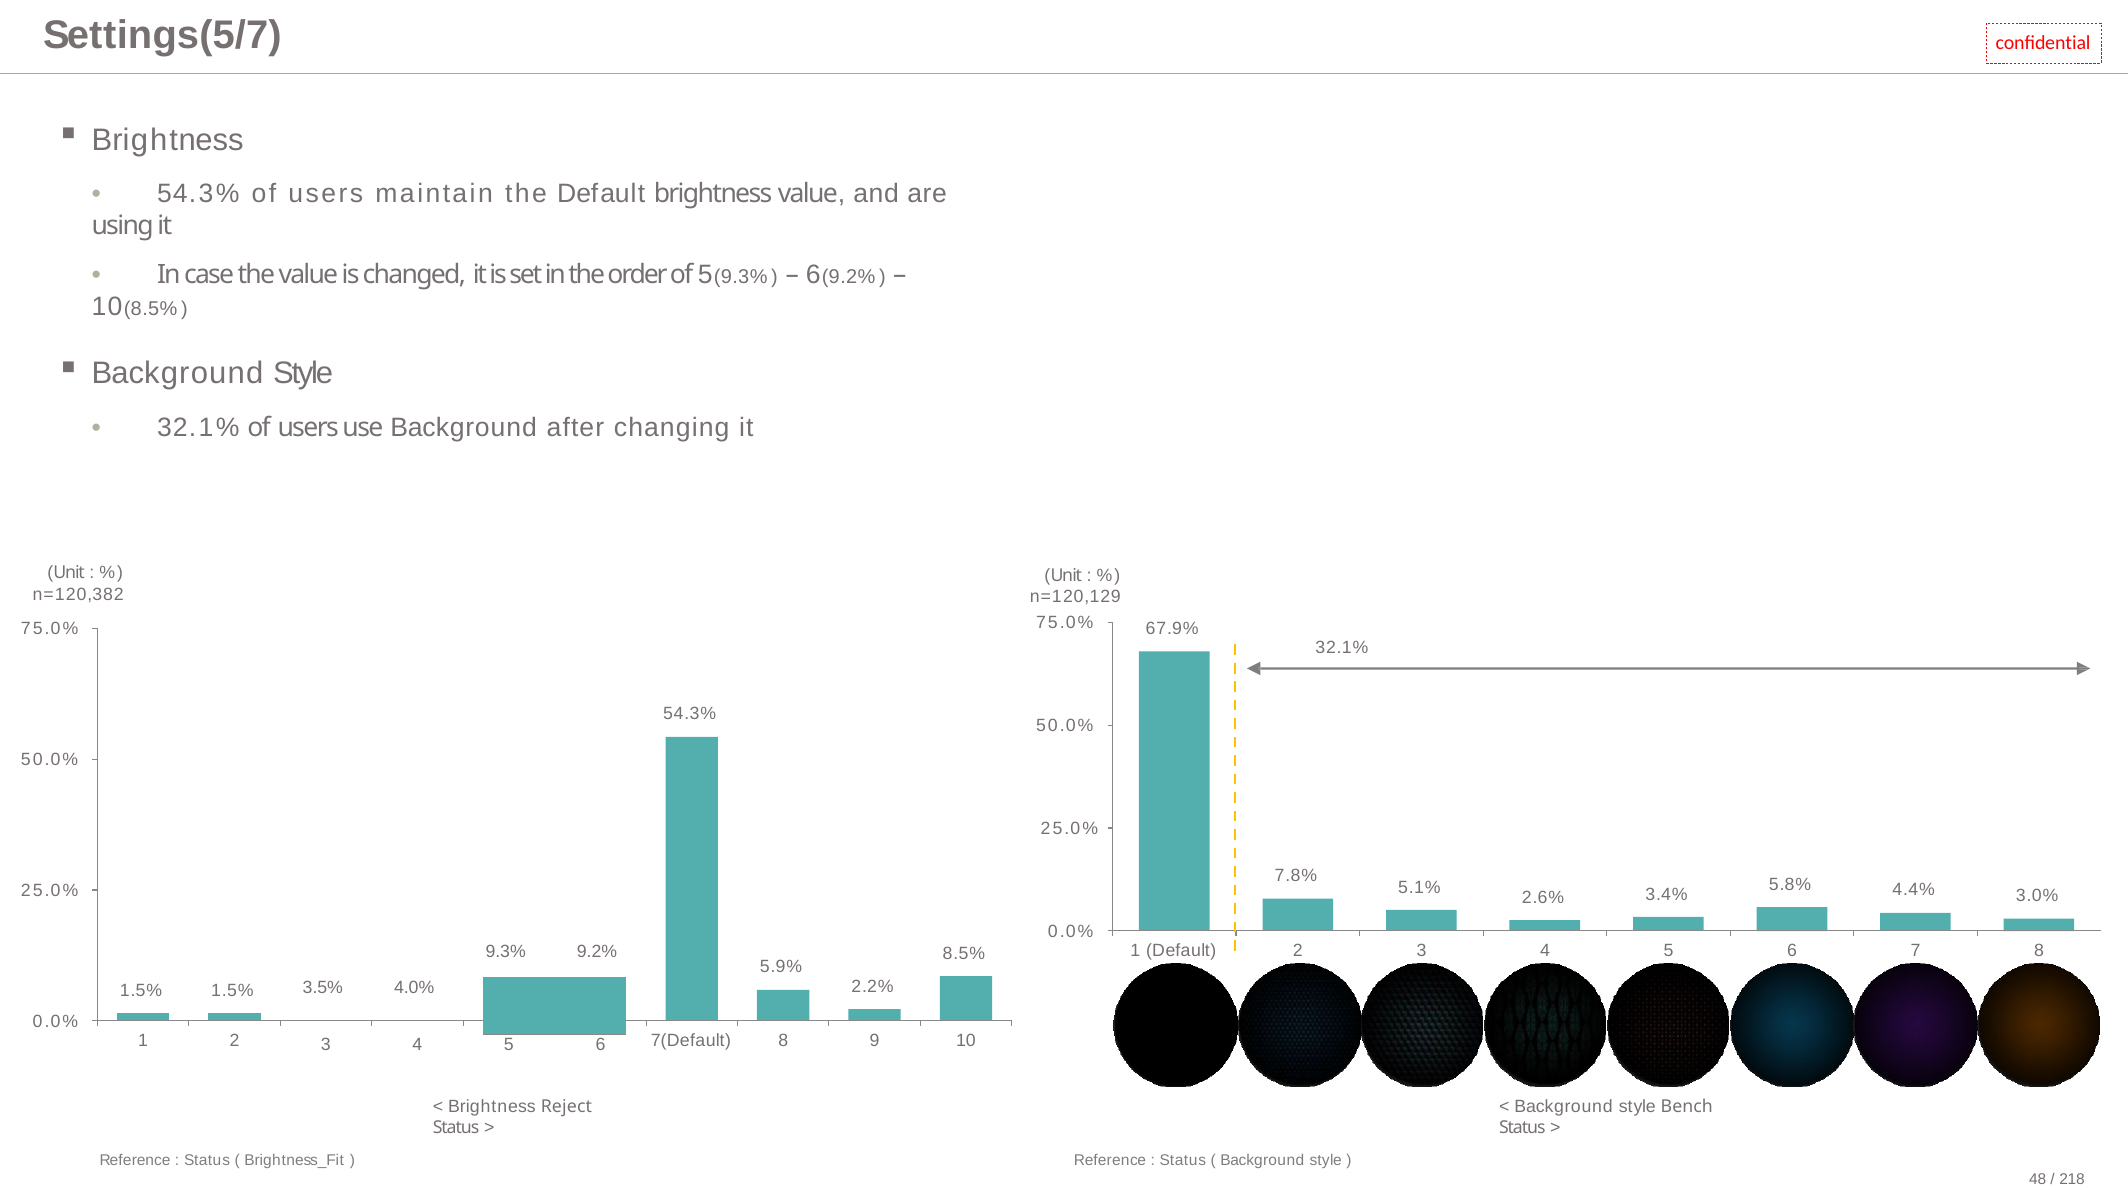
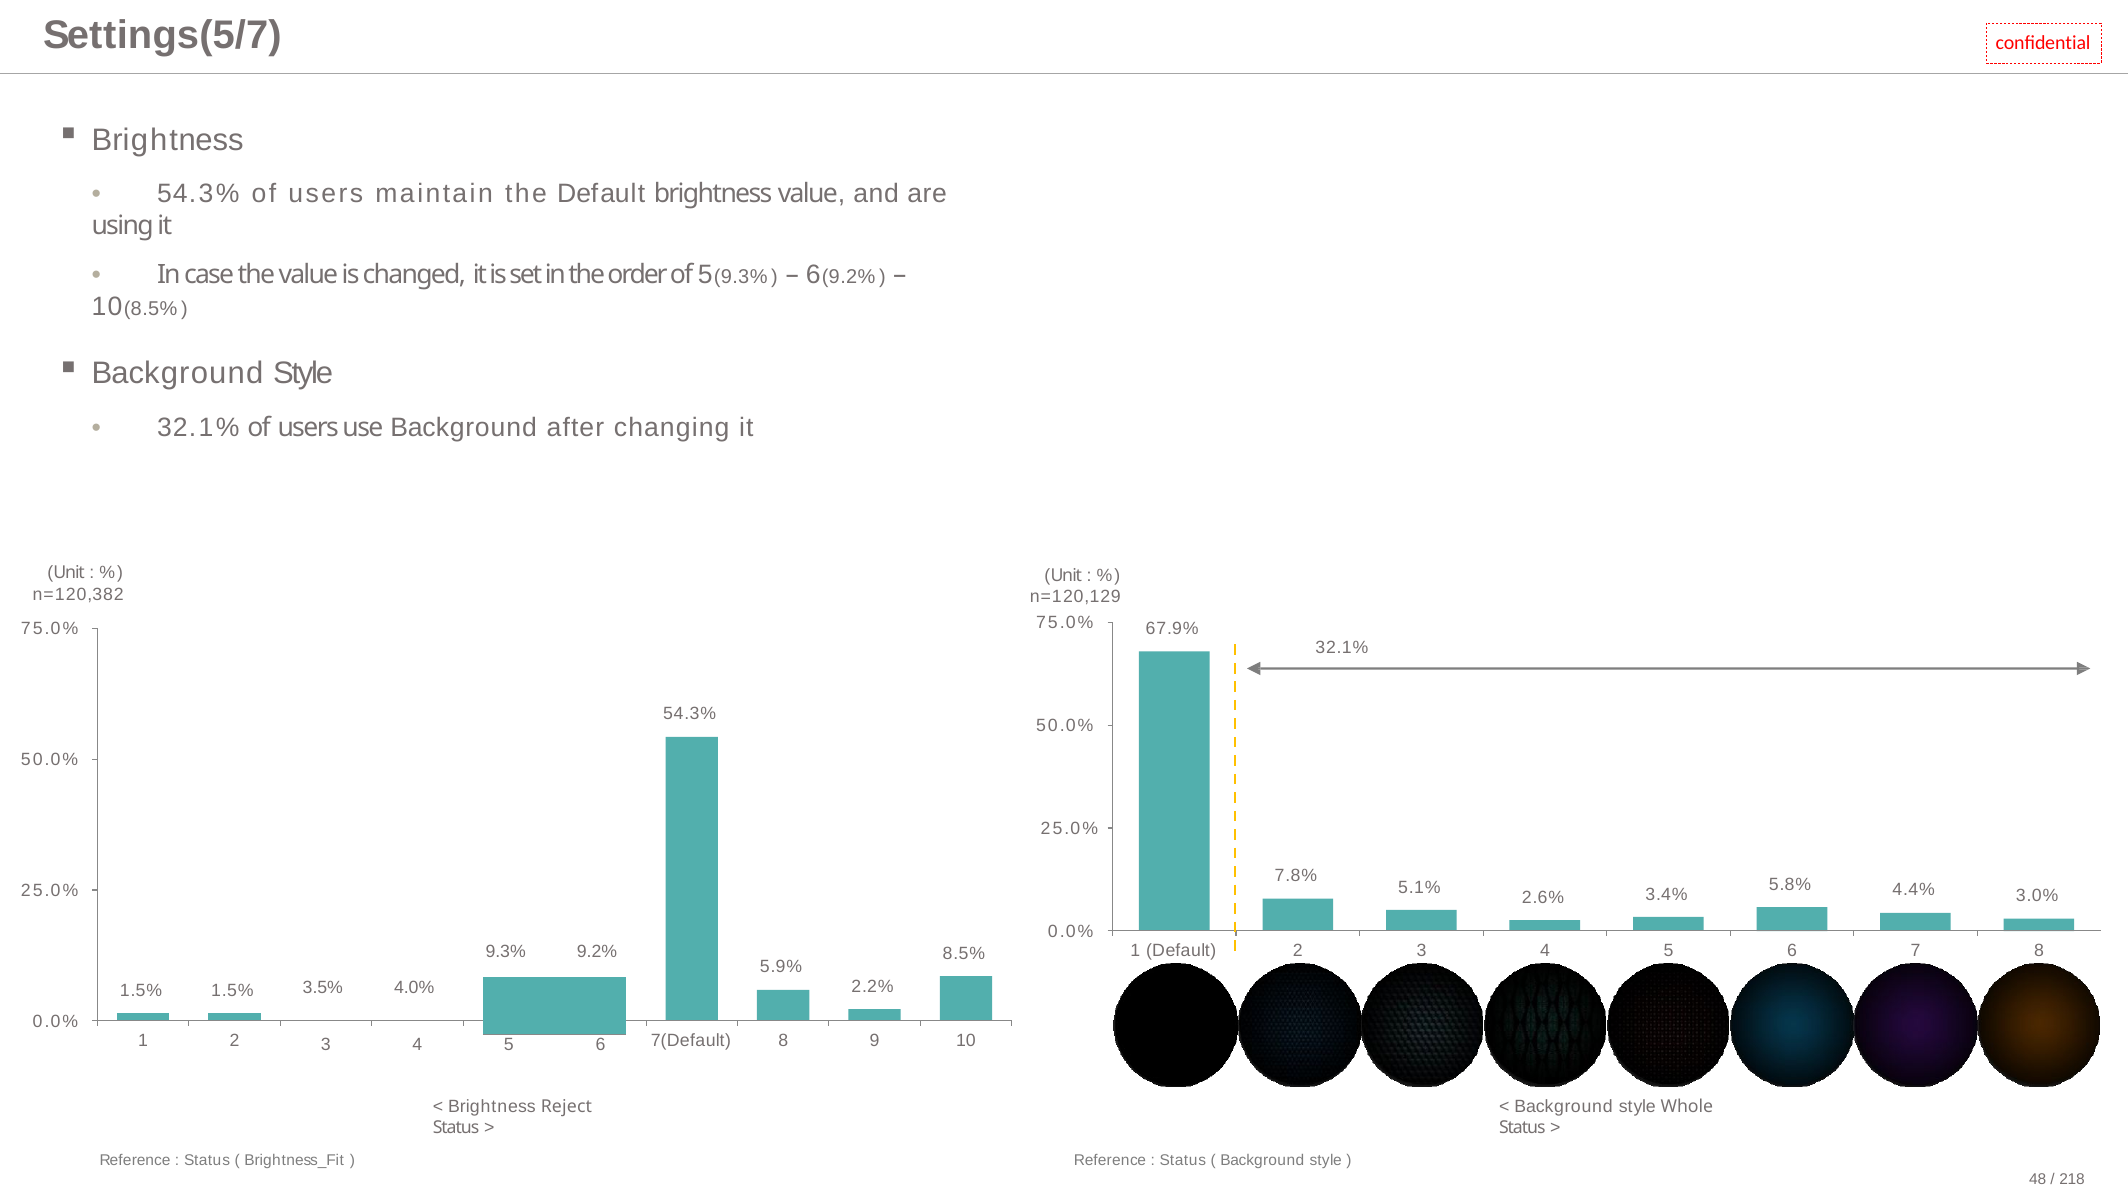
Bench: Bench -> Whole (1687, 1106)
